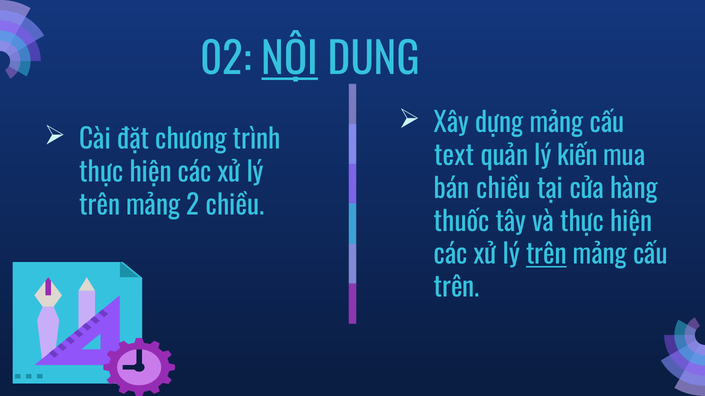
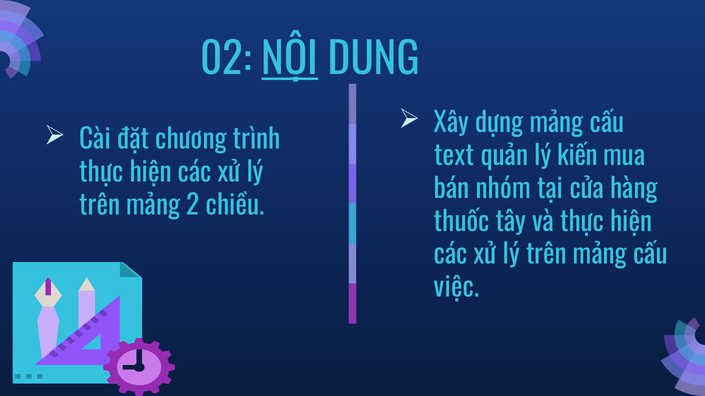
bán chiều: chiều -> nhóm (503, 189)
trên underline: present -> none (546, 255)
trên: trên -> việc (457, 288)
